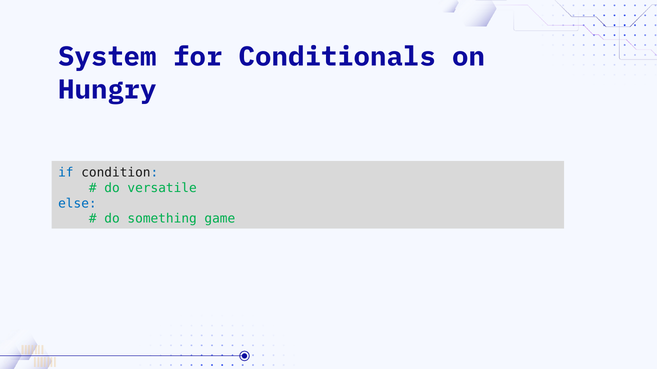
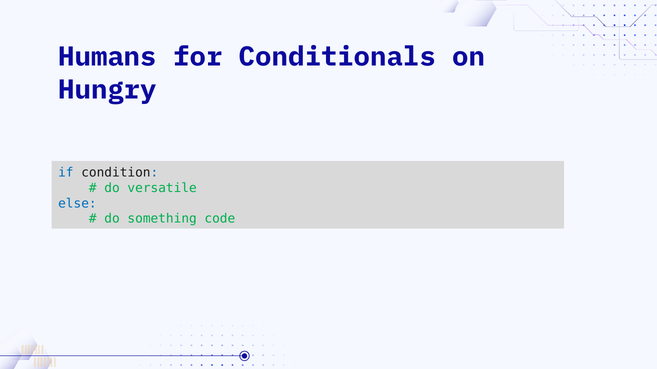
System: System -> Humans (108, 57)
game: game -> code (220, 219)
